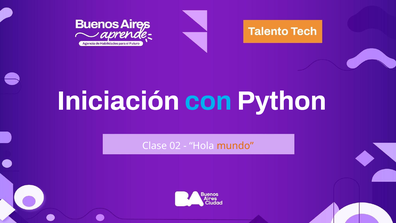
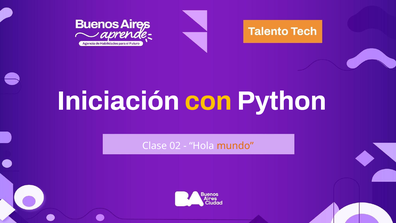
con colour: light blue -> yellow (208, 101)
